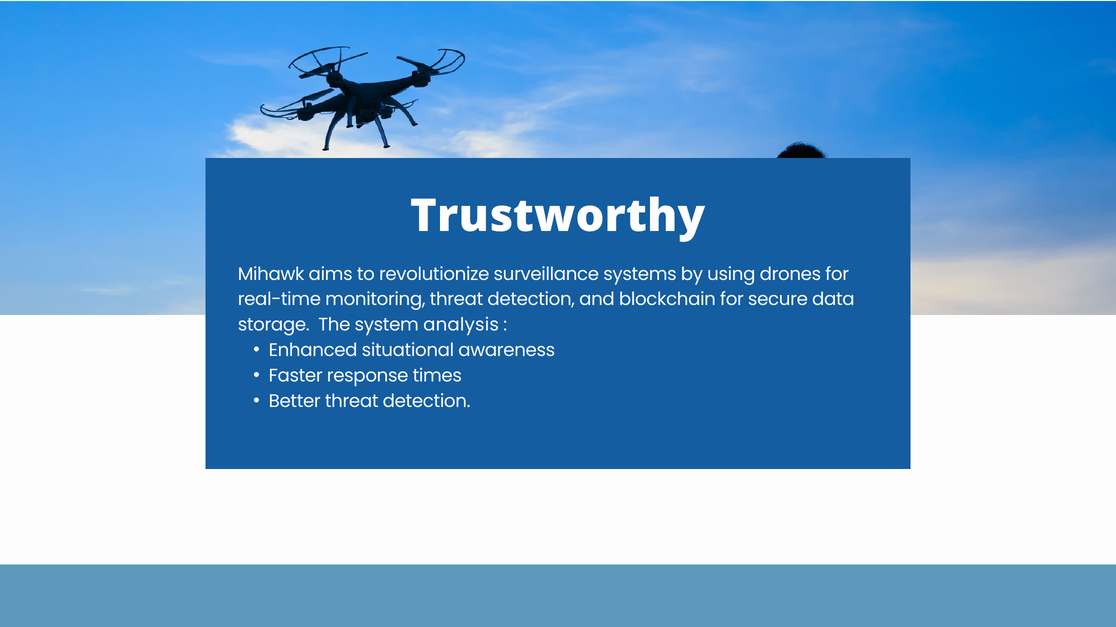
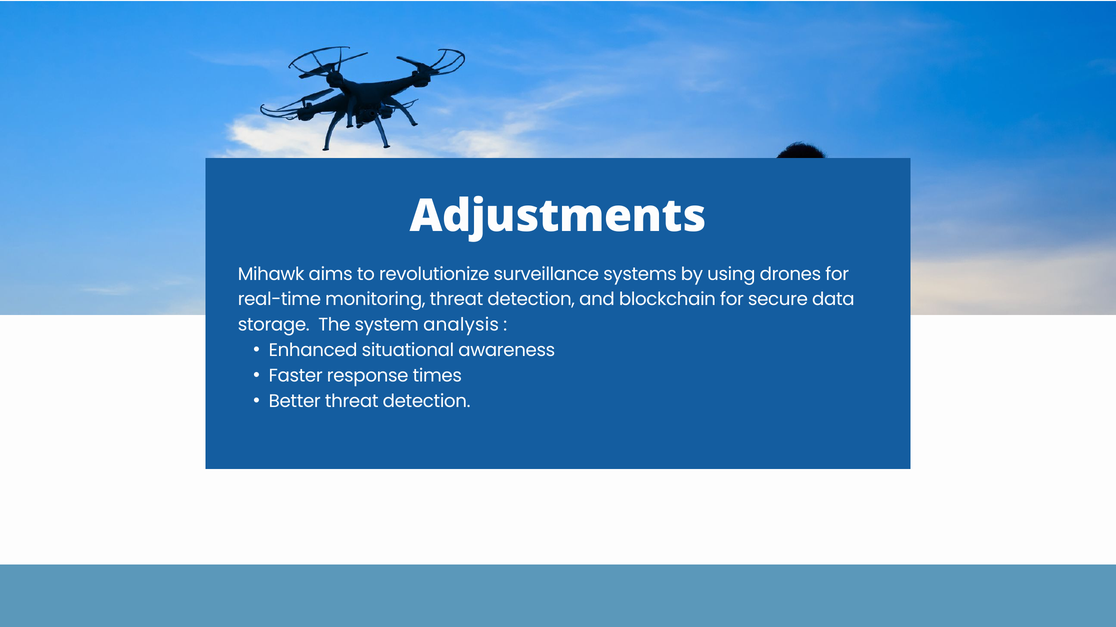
Trustworthy: Trustworthy -> Adjustments (558, 217)
